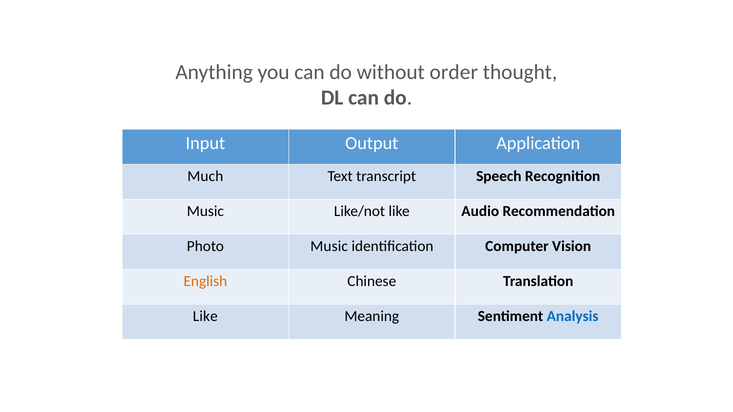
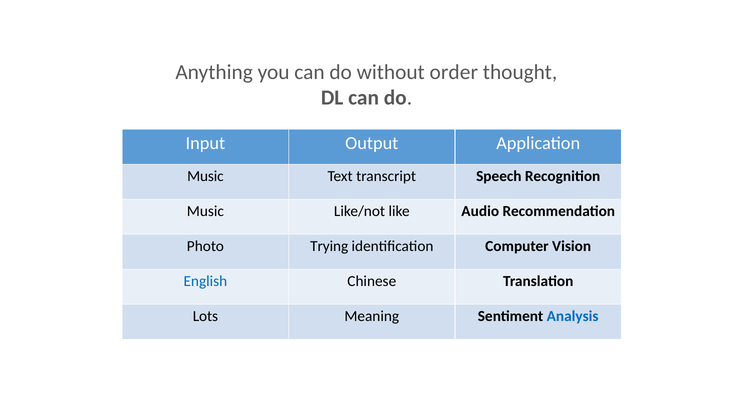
Much: Much -> Music (205, 177)
Photo Music: Music -> Trying (329, 247)
English colour: orange -> blue (205, 282)
Like: Like -> Lots (205, 317)
